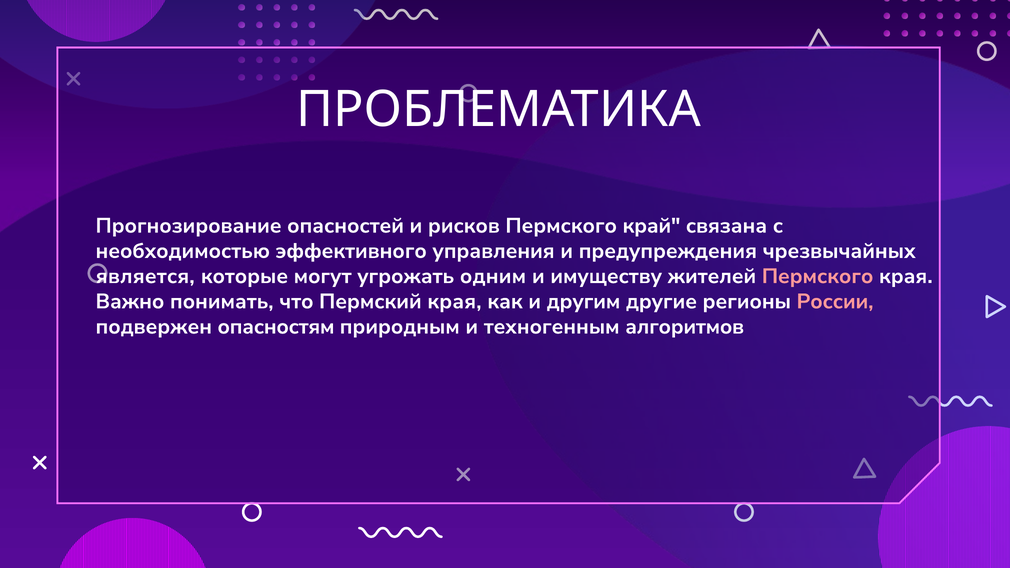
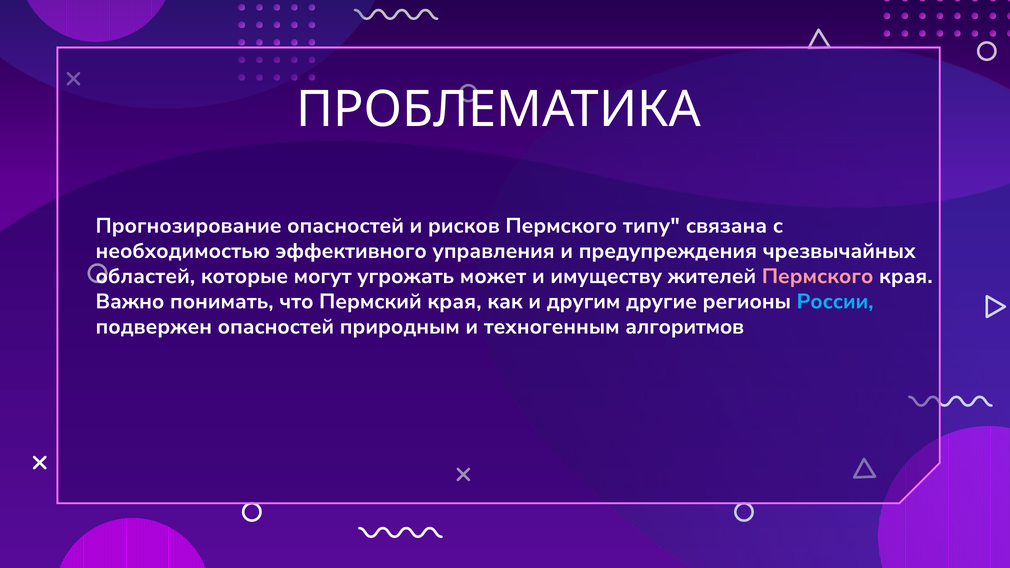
край: край -> типу (651, 226)
является: является -> областей (145, 276)
одним: одним -> может (493, 276)
России colour: pink -> light blue (835, 302)
подвержен опасностям: опасностям -> опасностей (276, 327)
